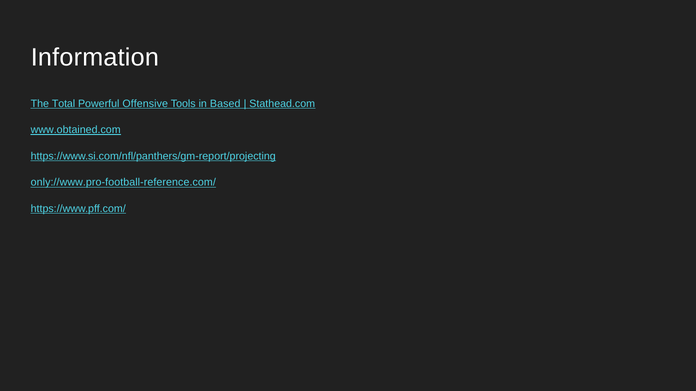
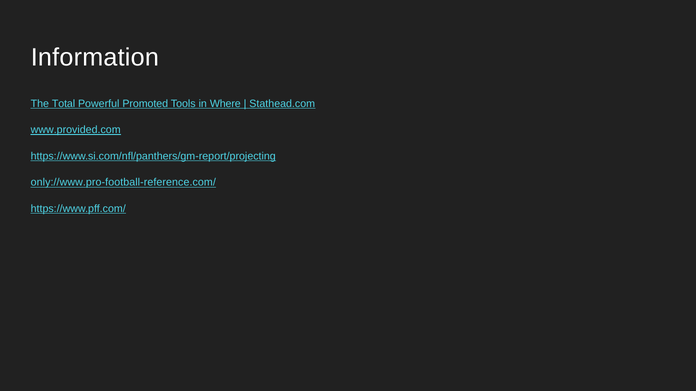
Offensive: Offensive -> Promoted (145, 104)
Based: Based -> Where (225, 104)
www.obtained.com: www.obtained.com -> www.provided.com (76, 130)
